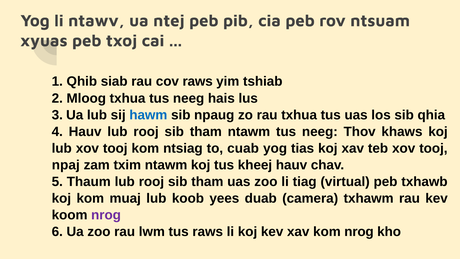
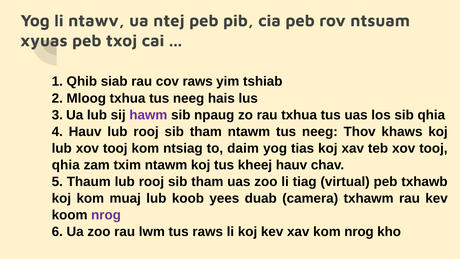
hawm colour: blue -> purple (148, 115)
cuab: cuab -> daim (243, 148)
npaj: npaj -> qhia (66, 165)
